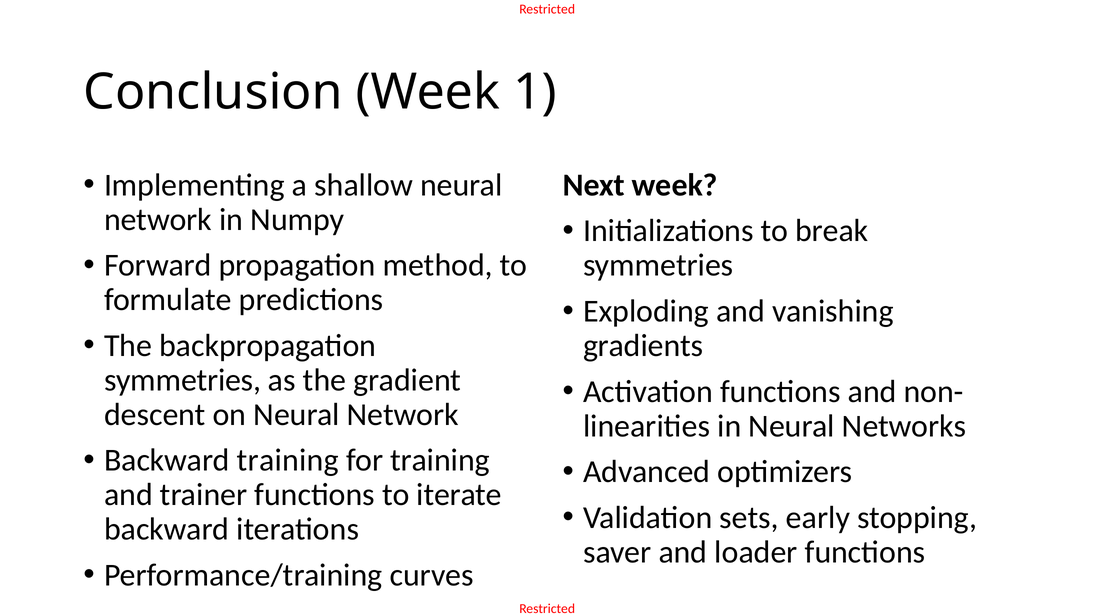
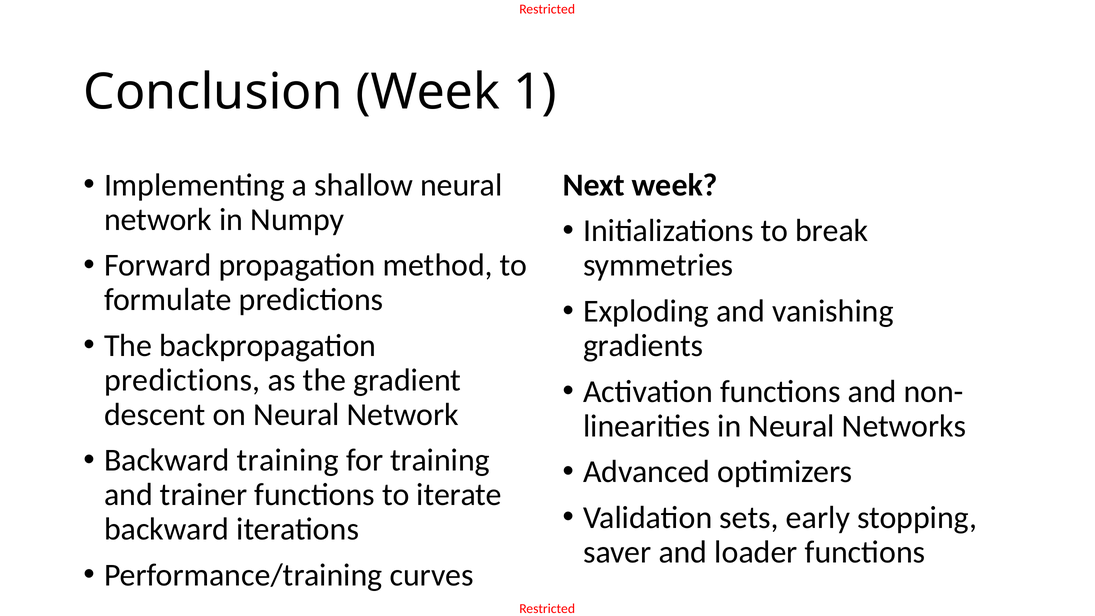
symmetries: symmetries -> predictions (182, 380)
